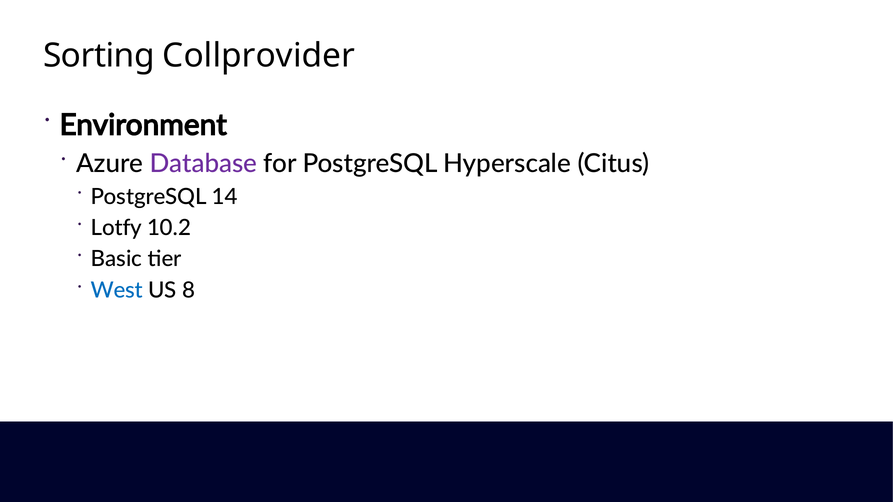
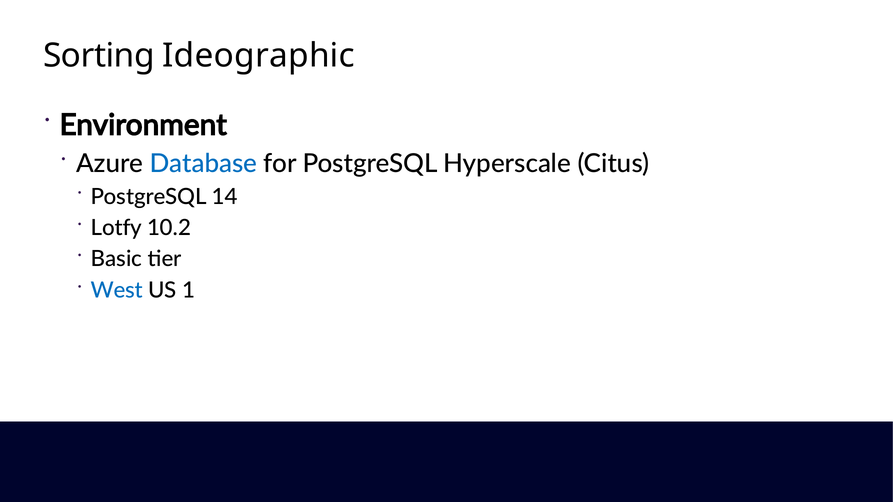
Collprovider: Collprovider -> Ideographic (259, 56)
Database colour: purple -> blue (203, 164)
8: 8 -> 1 (189, 291)
